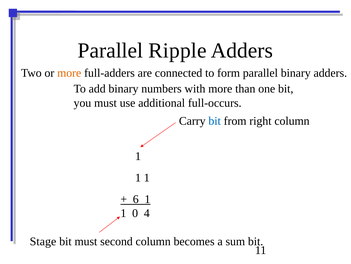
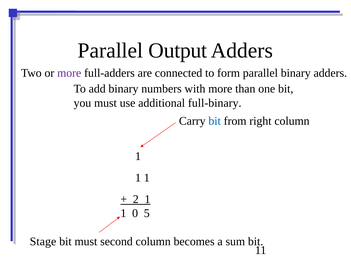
Ripple: Ripple -> Output (178, 50)
more colour: orange -> purple (69, 73)
full-occurs: full-occurs -> full-binary (215, 103)
6: 6 -> 2 (136, 199)
4: 4 -> 5 (147, 213)
